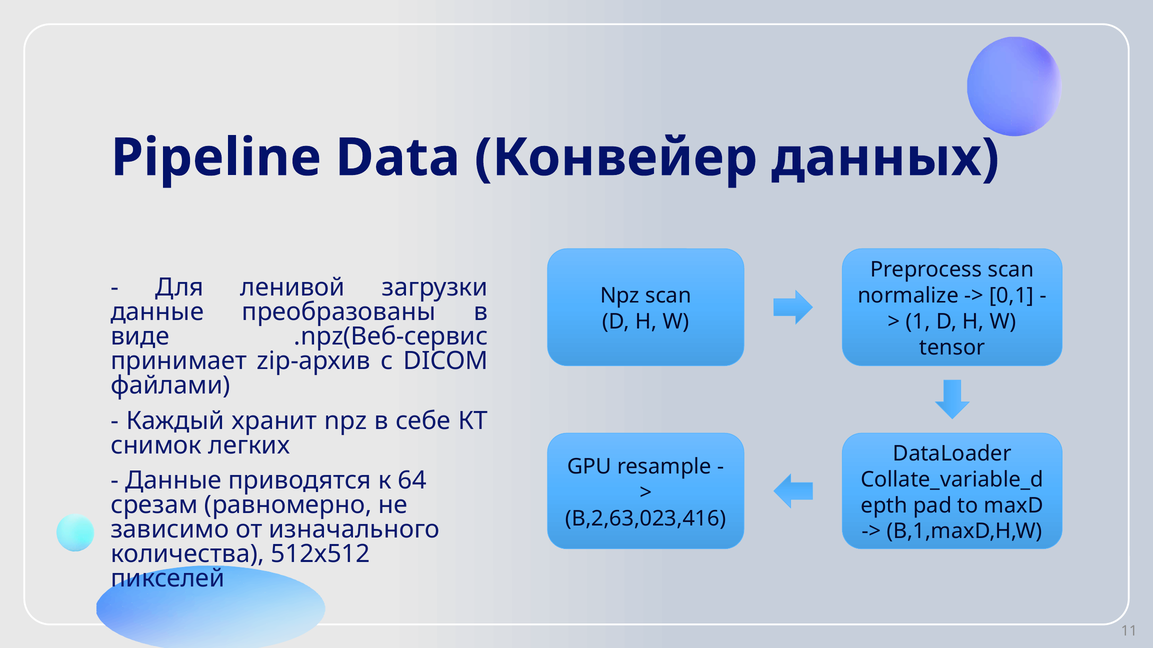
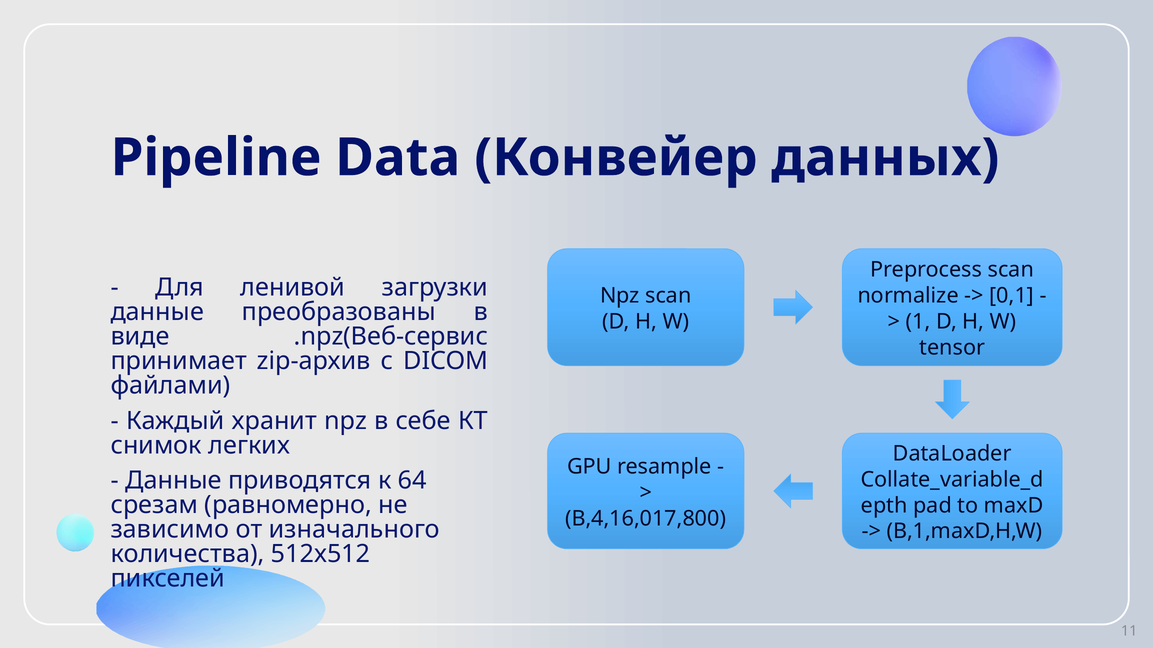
B,2,63,023,416: B,2,63,023,416 -> B,4,16,017,800 (646, 519)
